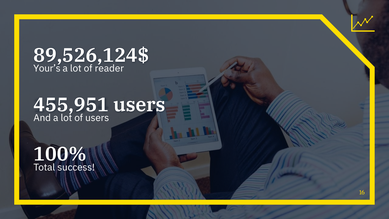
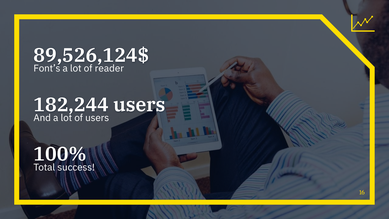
Your’s: Your’s -> Font’s (47, 68)
455,951: 455,951 -> 182,244 (71, 105)
